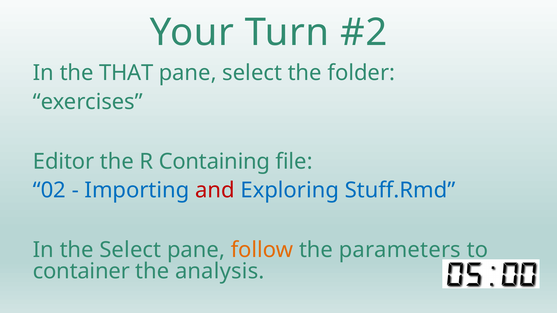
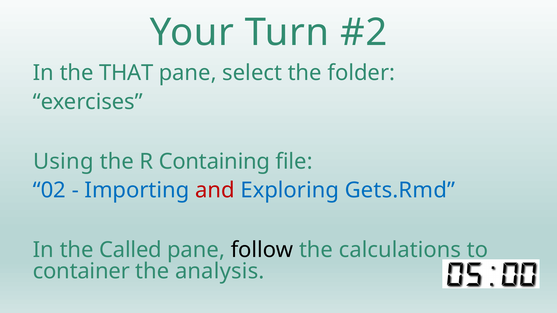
Editor: Editor -> Using (63, 162)
Stuff.Rmd: Stuff.Rmd -> Gets.Rmd (400, 190)
the Select: Select -> Called (131, 250)
follow colour: orange -> black (262, 250)
parameters: parameters -> calculations (400, 250)
